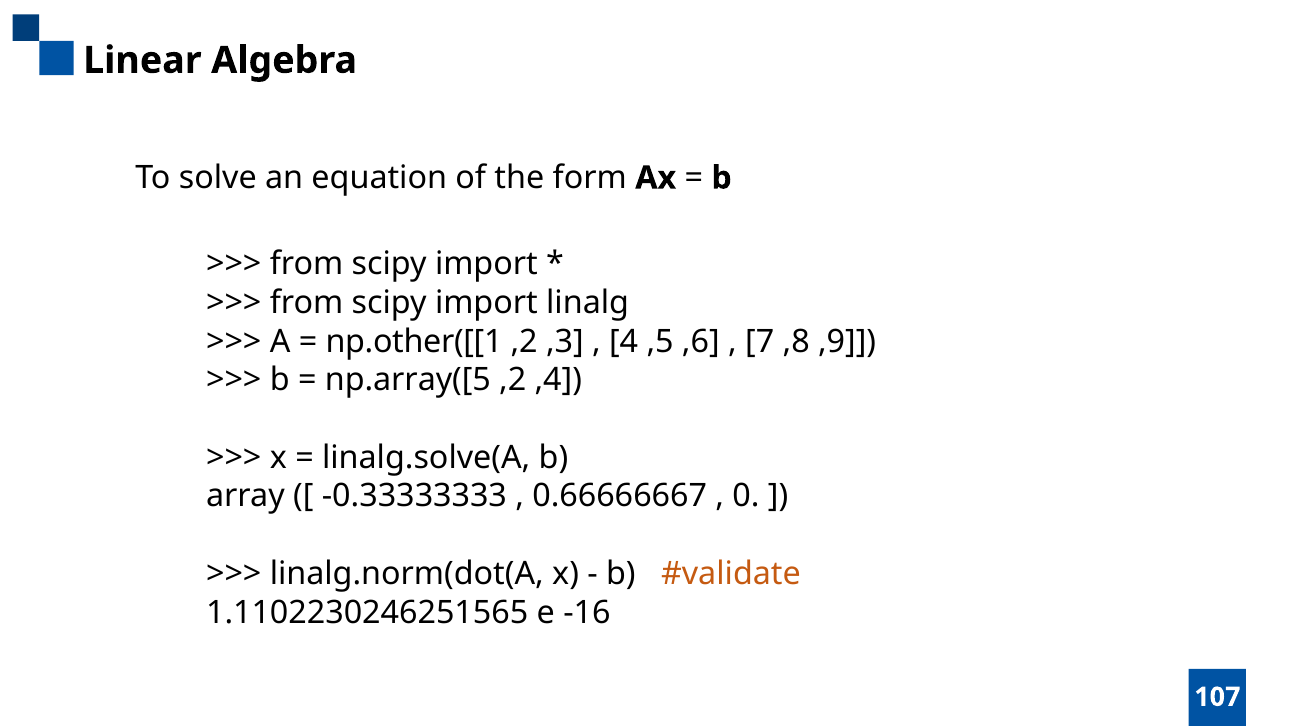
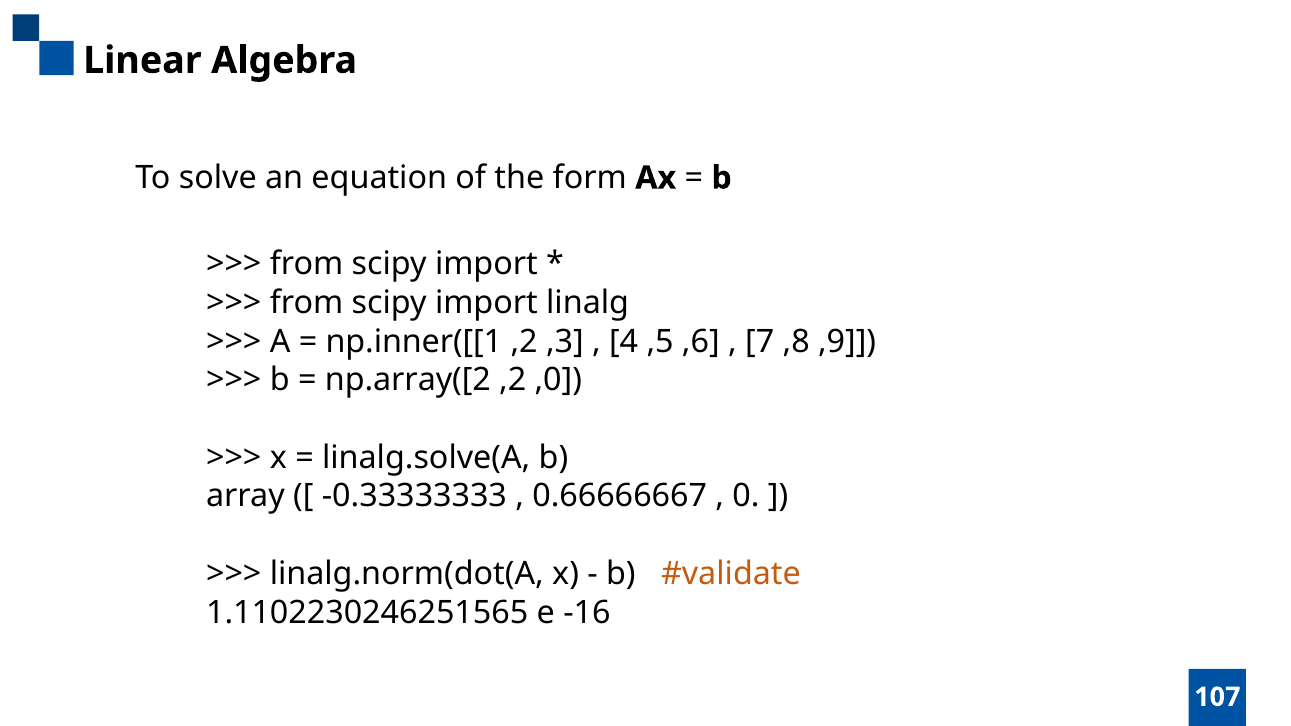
np.other([[1: np.other([[1 -> np.inner([[1 (414, 341)
np.array([5: np.array([5 -> np.array([2 (408, 380)
,4: ,4 -> ,0 (558, 380)
